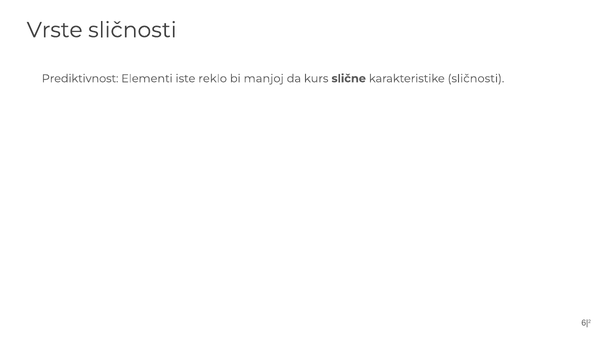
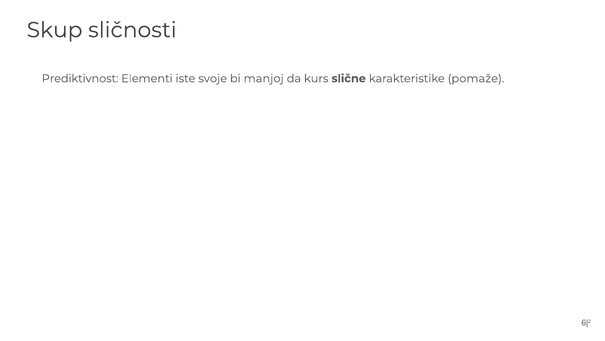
Vrste: Vrste -> Skup (55, 30)
reklo: reklo -> svoje (213, 78)
karakteristike sličnosti: sličnosti -> pomaže (476, 78)
